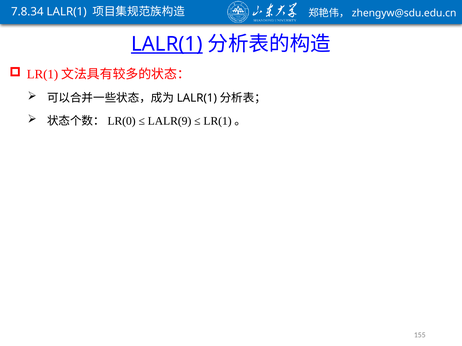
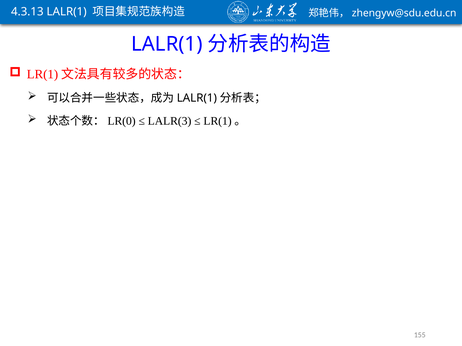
7.8.34: 7.8.34 -> 4.3.13 (27, 12)
LALR(1 underline: present -> none (167, 44)
LALR(9: LALR(9 -> LALR(3 (170, 121)
